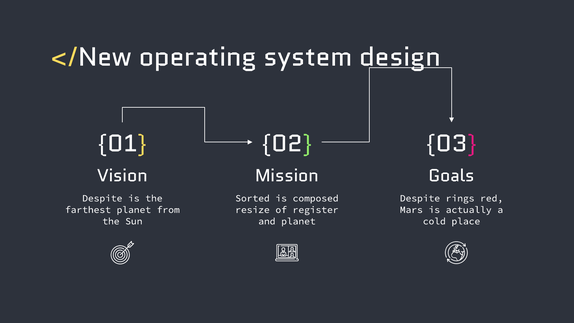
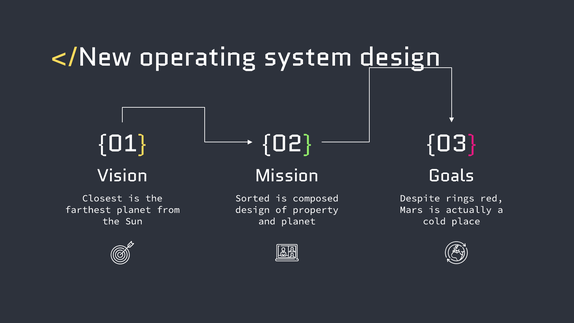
Despite: Despite -> Closest (102, 198)
resize: resize -> design (253, 210)
register: register -> property (316, 210)
